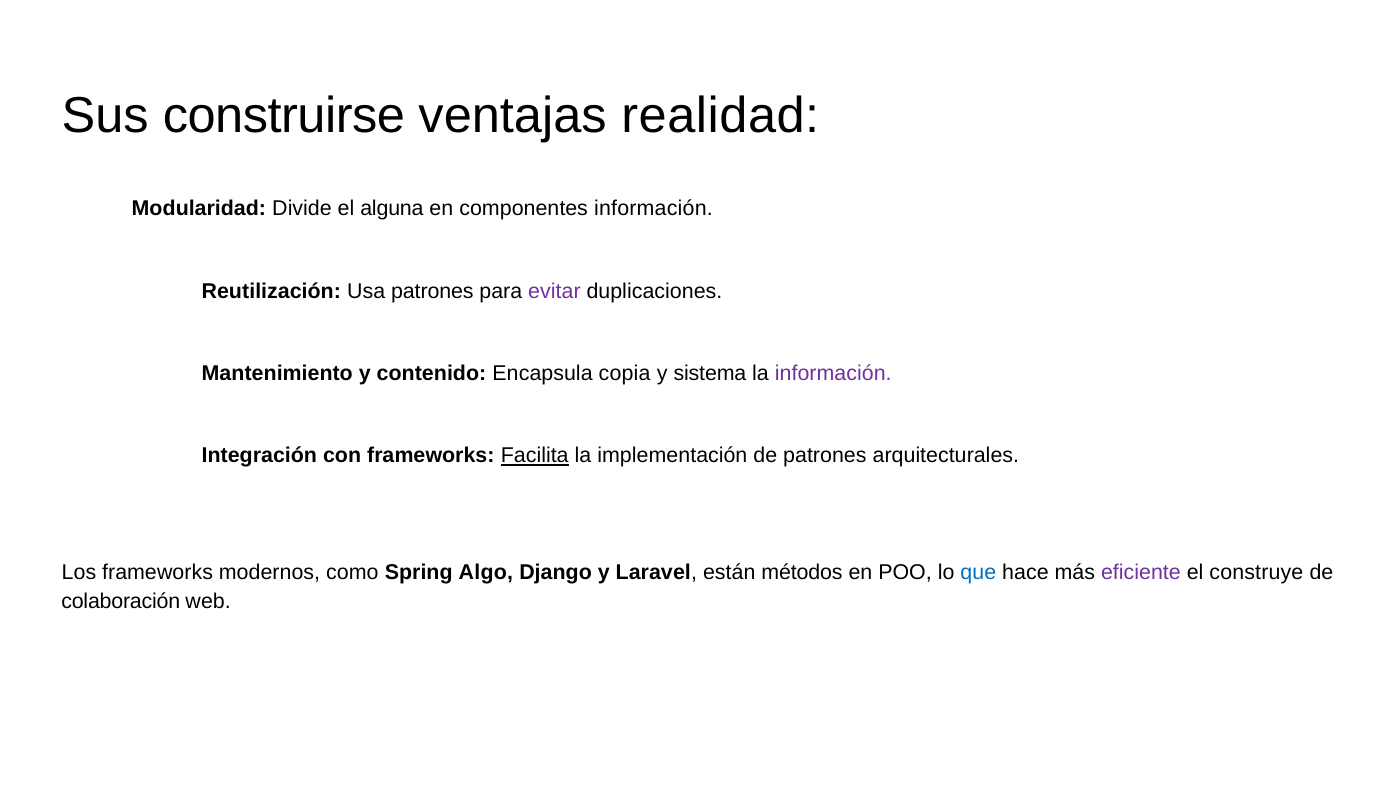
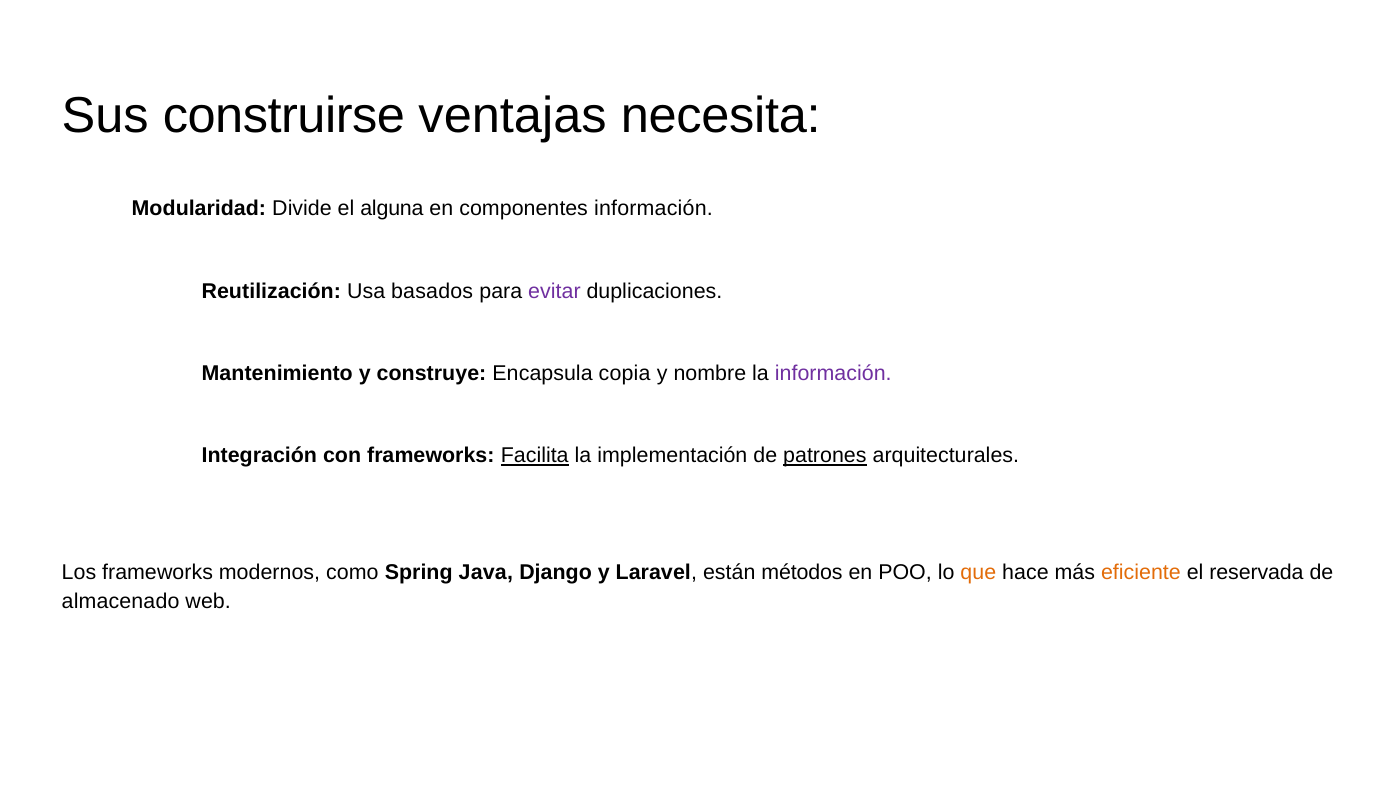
realidad: realidad -> necesita (721, 116)
Usa patrones: patrones -> basados (432, 291)
contenido: contenido -> construye (432, 374)
sistema: sistema -> nombre (710, 374)
patrones underline: none -> present (825, 456)
Algo: Algo -> Java (486, 572)
que colour: blue -> orange (978, 572)
eficiente colour: purple -> orange (1141, 572)
construye: construye -> reservada (1257, 572)
colaboración: colaboración -> almacenado (121, 602)
